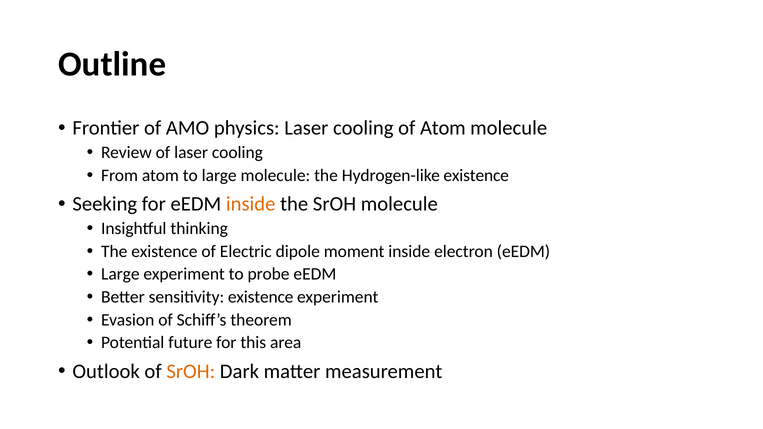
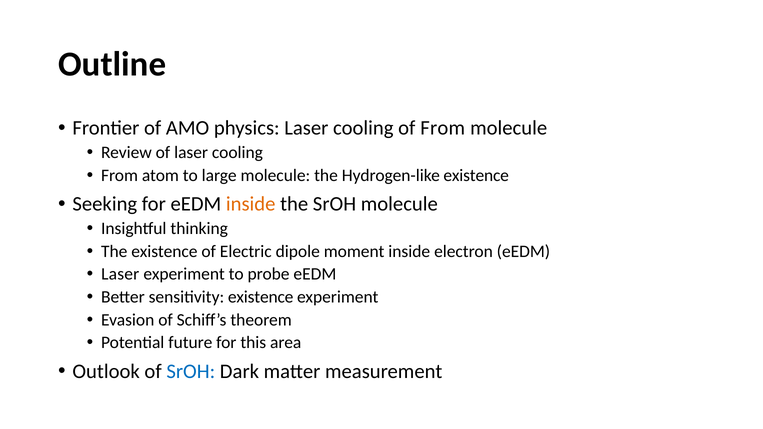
of Atom: Atom -> From (443, 128)
Large: Large -> Laser (120, 274)
SrOH colour: orange -> blue (191, 371)
